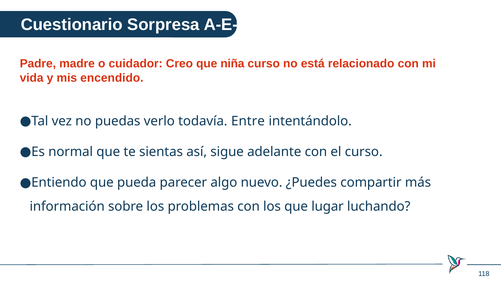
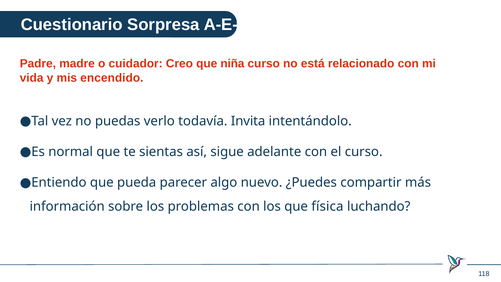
Entre: Entre -> Invita (248, 121)
lugar: lugar -> física (327, 206)
